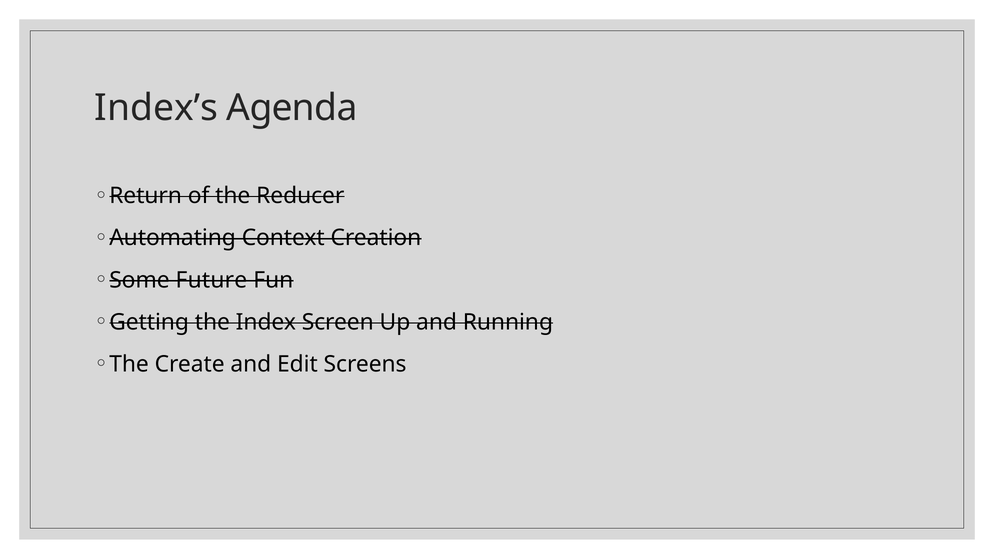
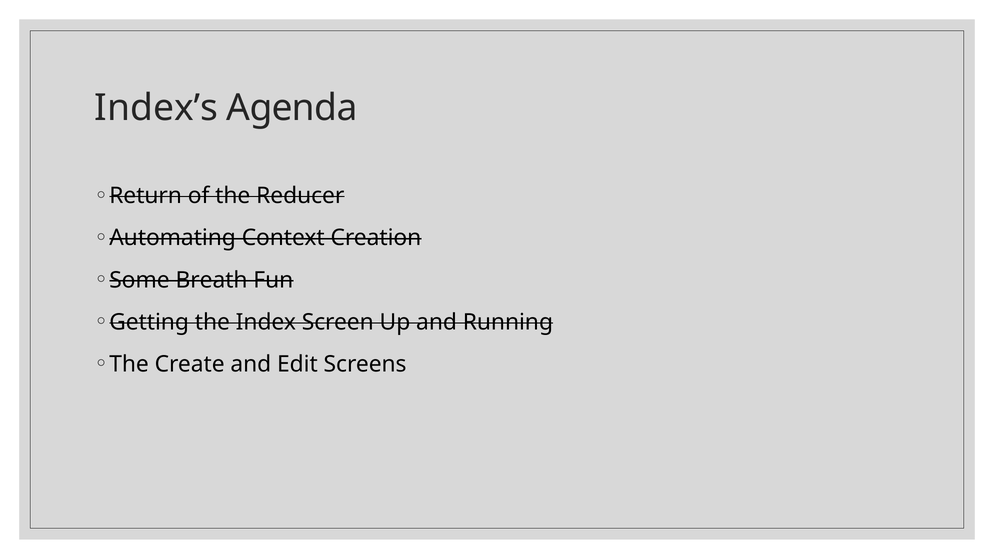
Future: Future -> Breath (212, 280)
